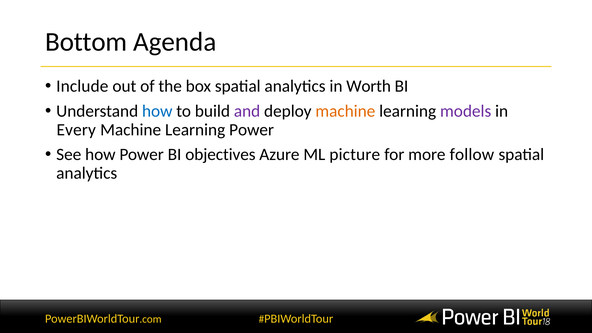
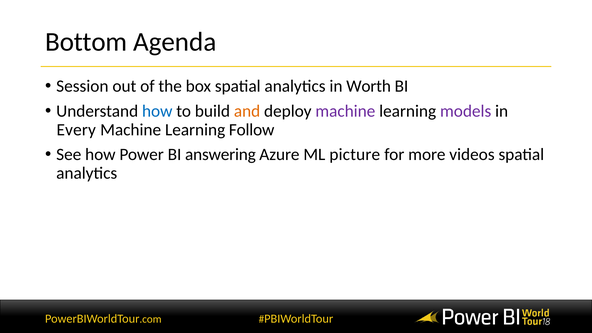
Include: Include -> Session (82, 86)
and colour: purple -> orange (247, 111)
machine colour: orange -> purple (345, 111)
Learning Power: Power -> Follow (252, 130)
objectives: objectives -> answering (220, 154)
follow: follow -> videos (472, 154)
